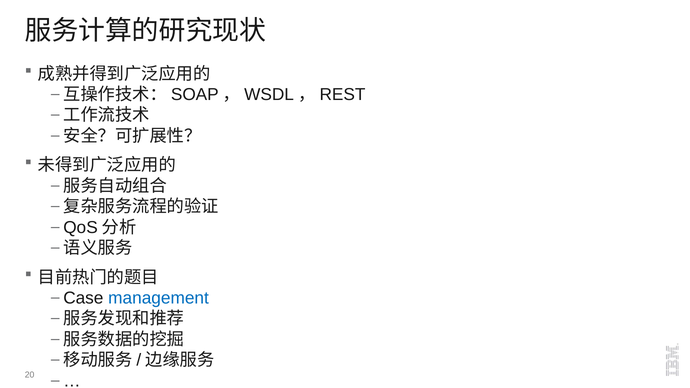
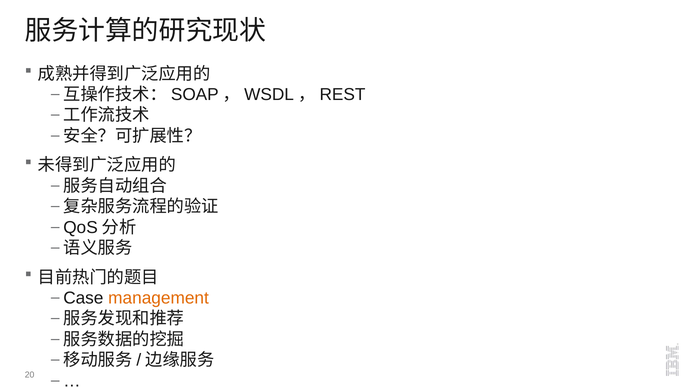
management colour: blue -> orange (159, 298)
